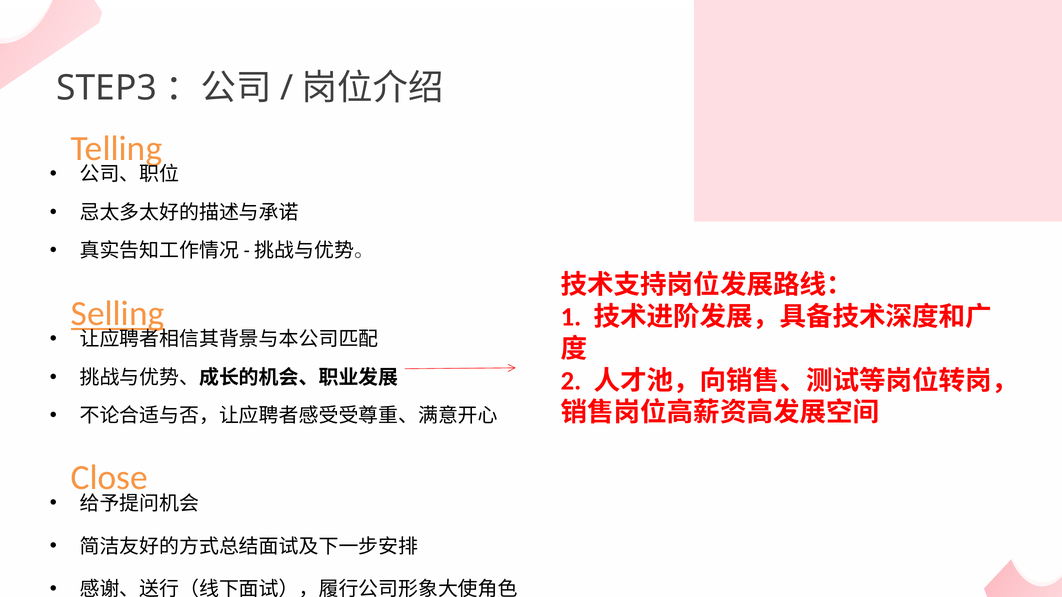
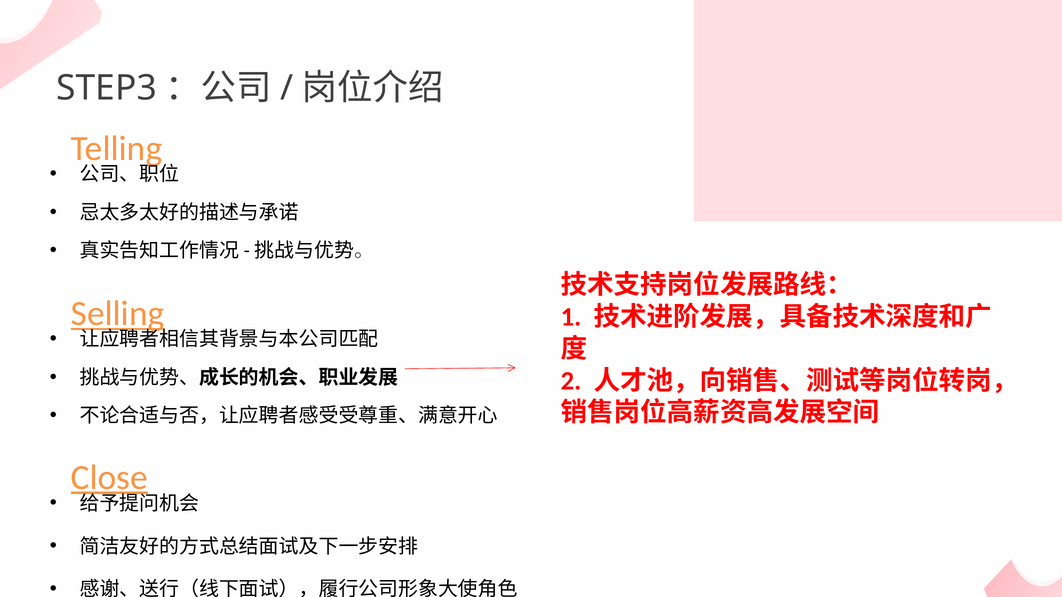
Close underline: none -> present (109, 478)
